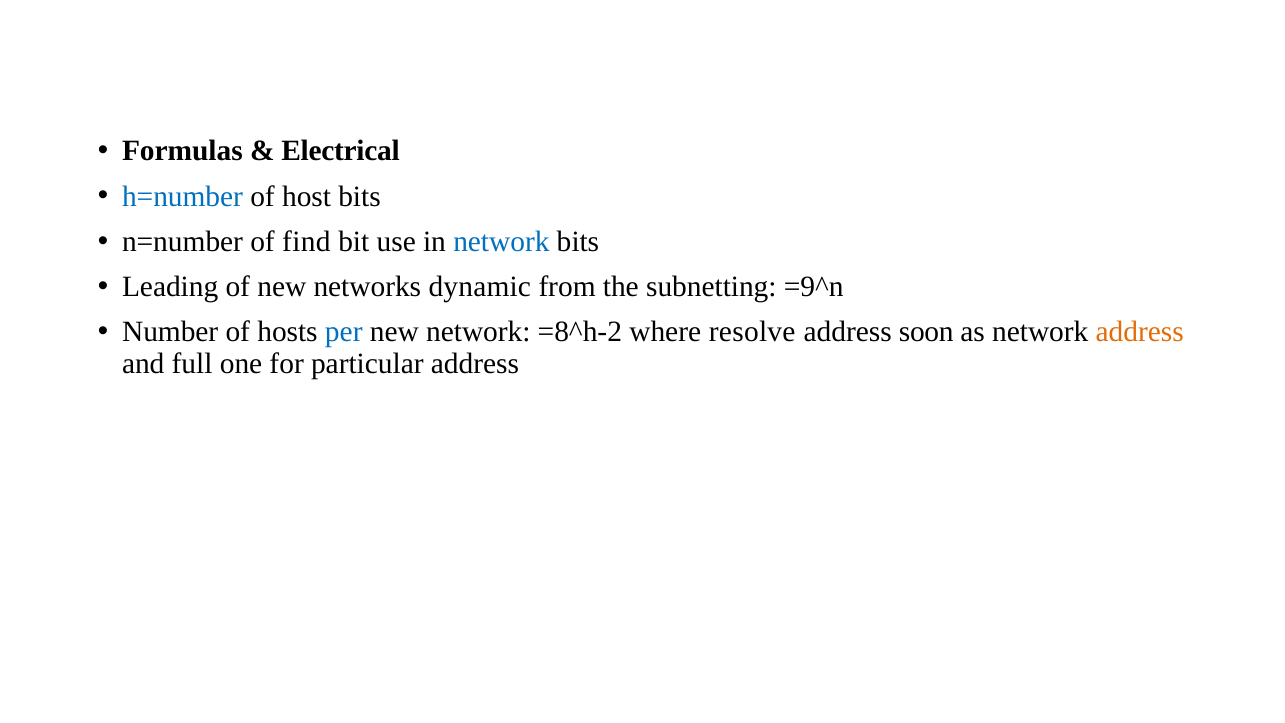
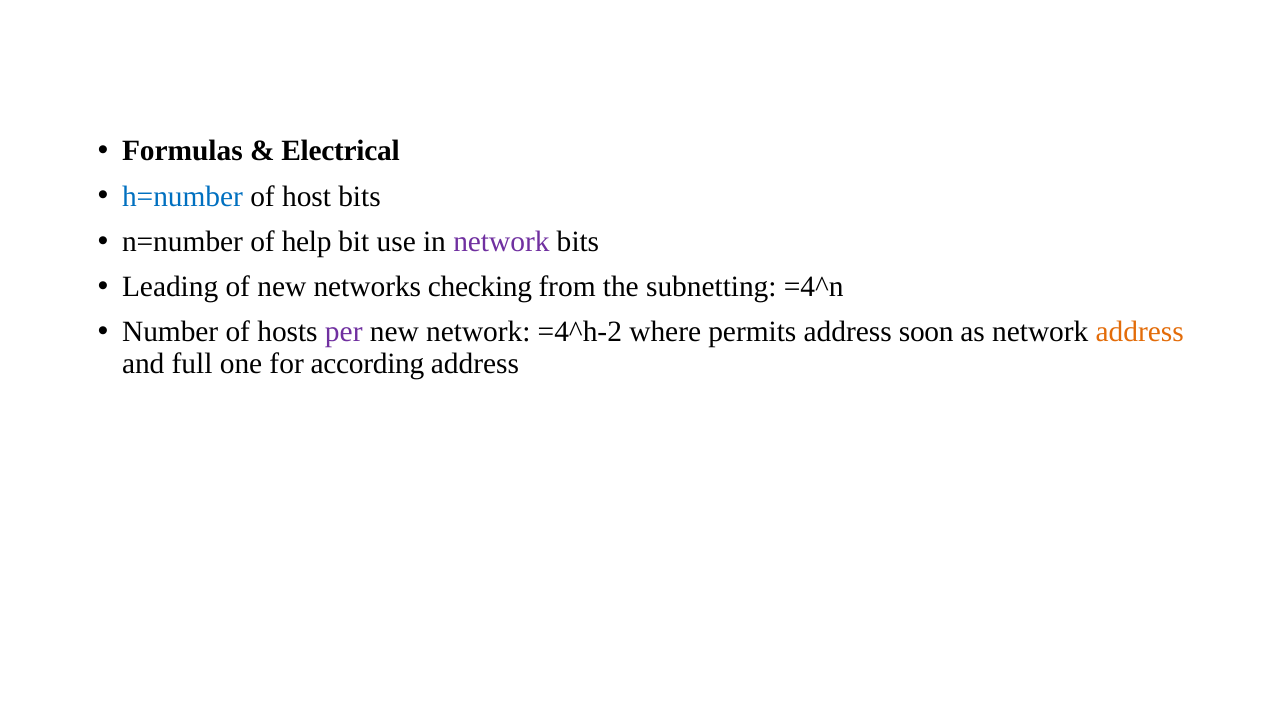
find: find -> help (307, 241)
network colour: blue -> purple (501, 241)
dynamic: dynamic -> checking (480, 287)
=9^n: =9^n -> =4^n (814, 287)
per colour: blue -> purple (344, 332)
=8^h-2: =8^h-2 -> =4^h-2 (580, 332)
resolve: resolve -> permits (752, 332)
particular: particular -> according (367, 363)
